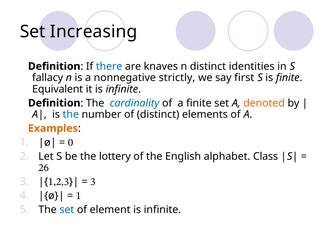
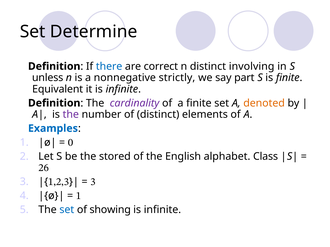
Increasing: Increasing -> Determine (94, 32)
knaves: knaves -> correct (161, 66)
identities: identities -> involving (252, 66)
fallacy: fallacy -> unless (48, 78)
first: first -> part (244, 78)
cardinality colour: blue -> purple (135, 103)
the colour: blue -> purple (71, 115)
Examples colour: orange -> blue (53, 129)
lottery: lottery -> stored (115, 157)
element: element -> showing (110, 210)
